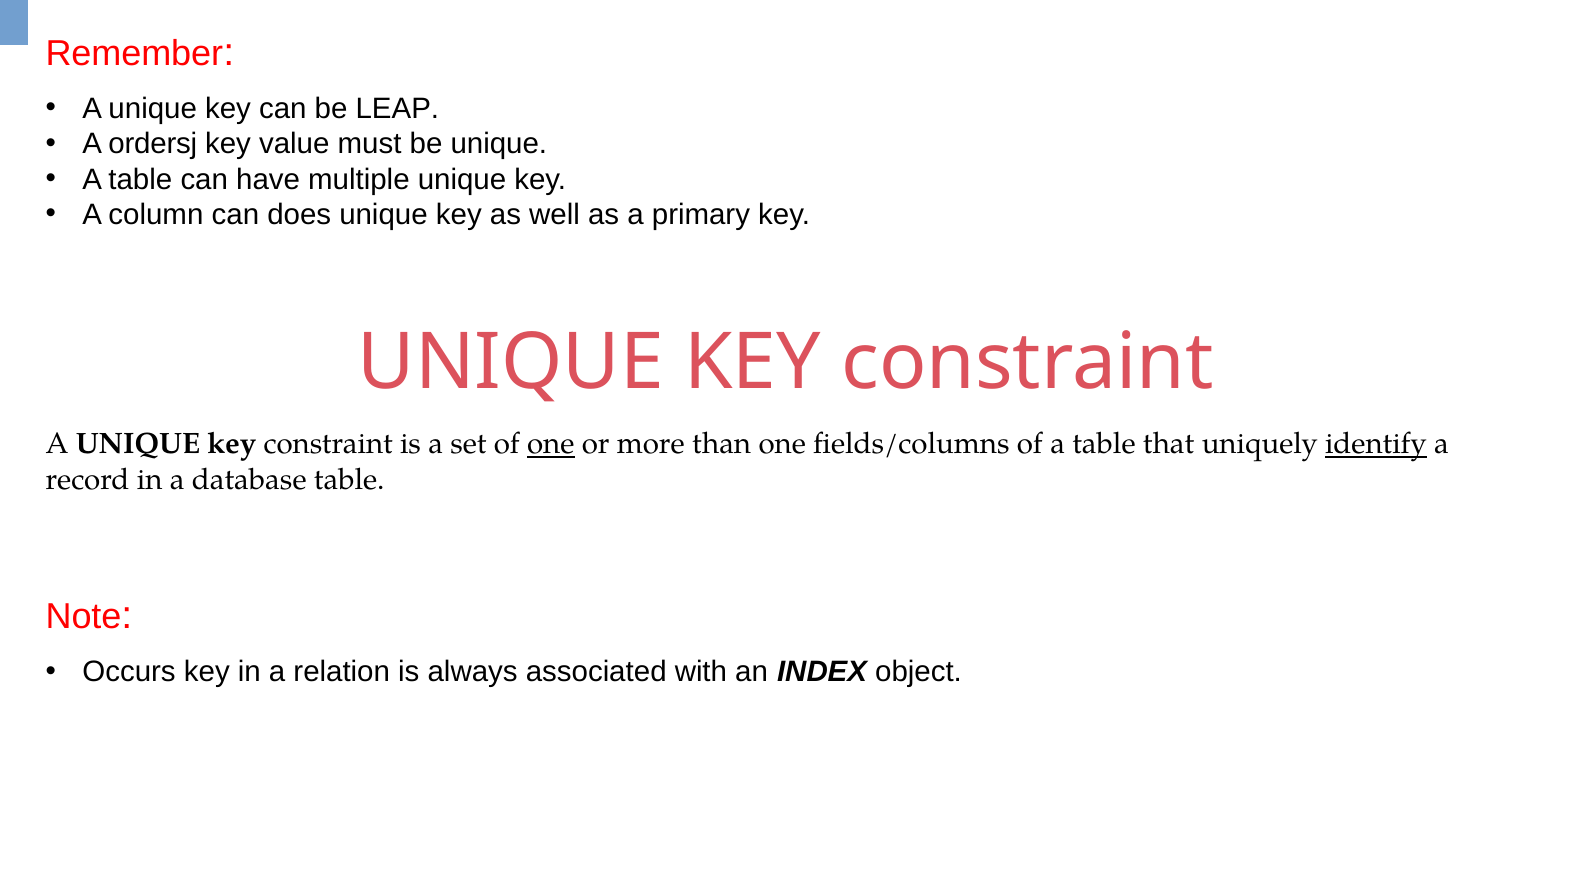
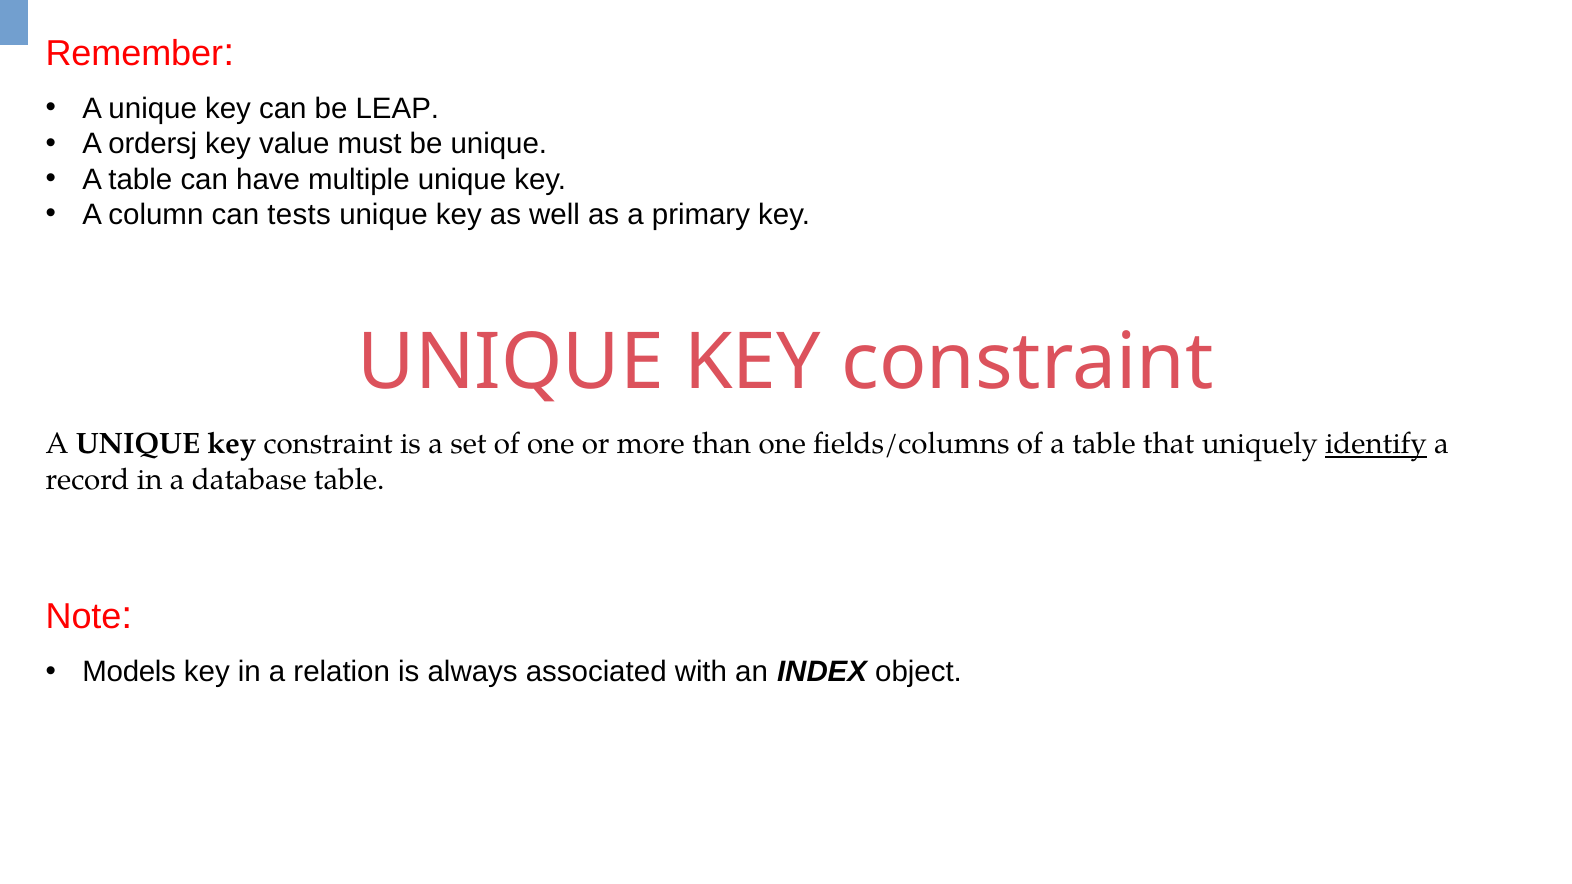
does: does -> tests (299, 215)
one underline: present -> none (551, 444)
Occurs: Occurs -> Models (129, 672)
